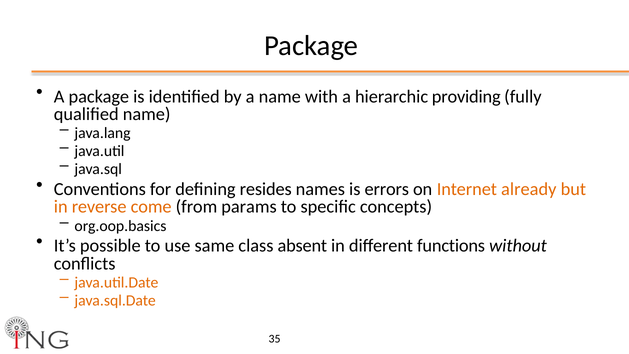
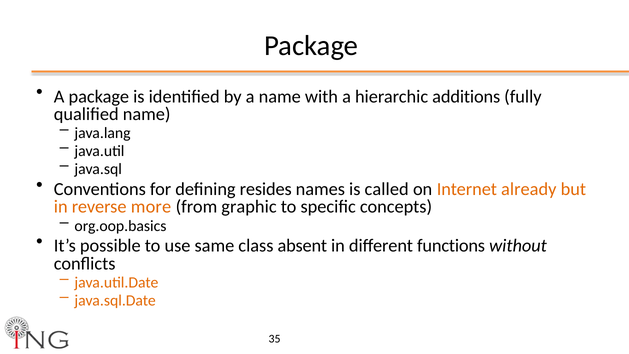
providing: providing -> additions (466, 96)
errors: errors -> called (387, 189)
come: come -> more (151, 207)
params: params -> graphic (249, 207)
